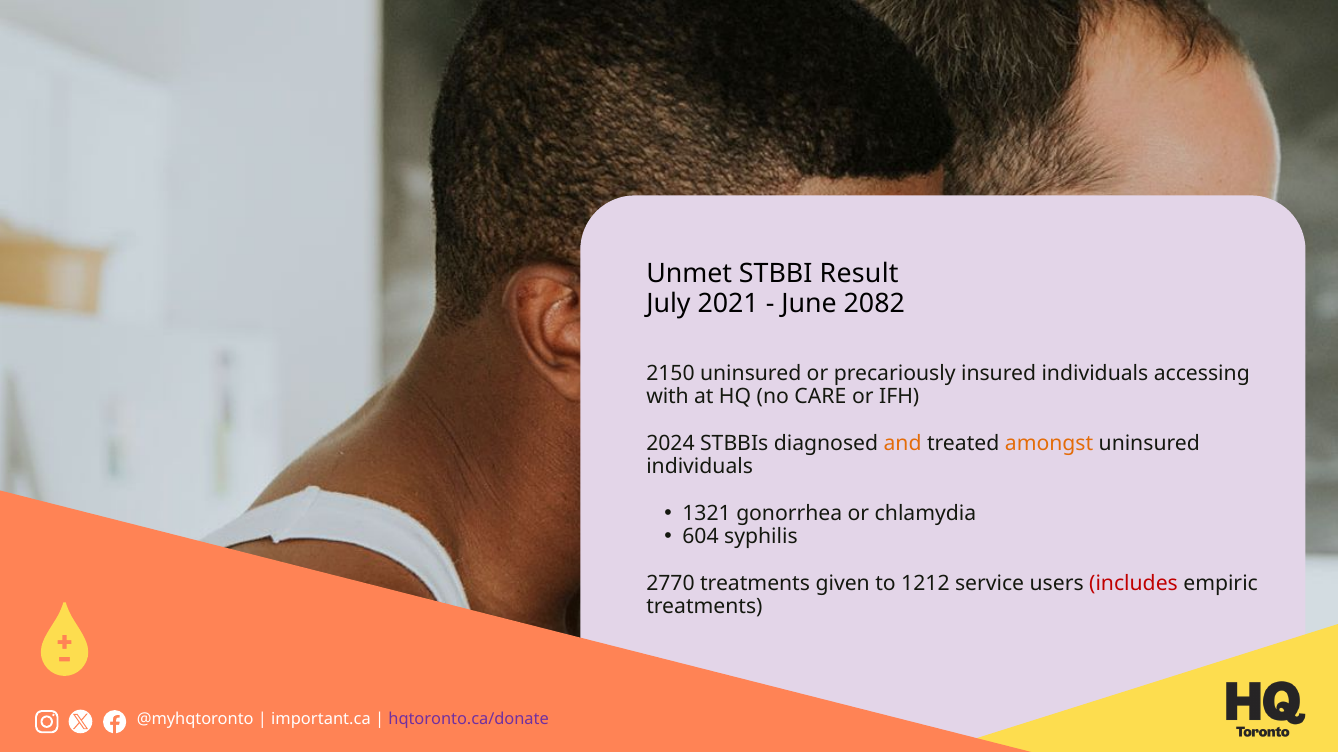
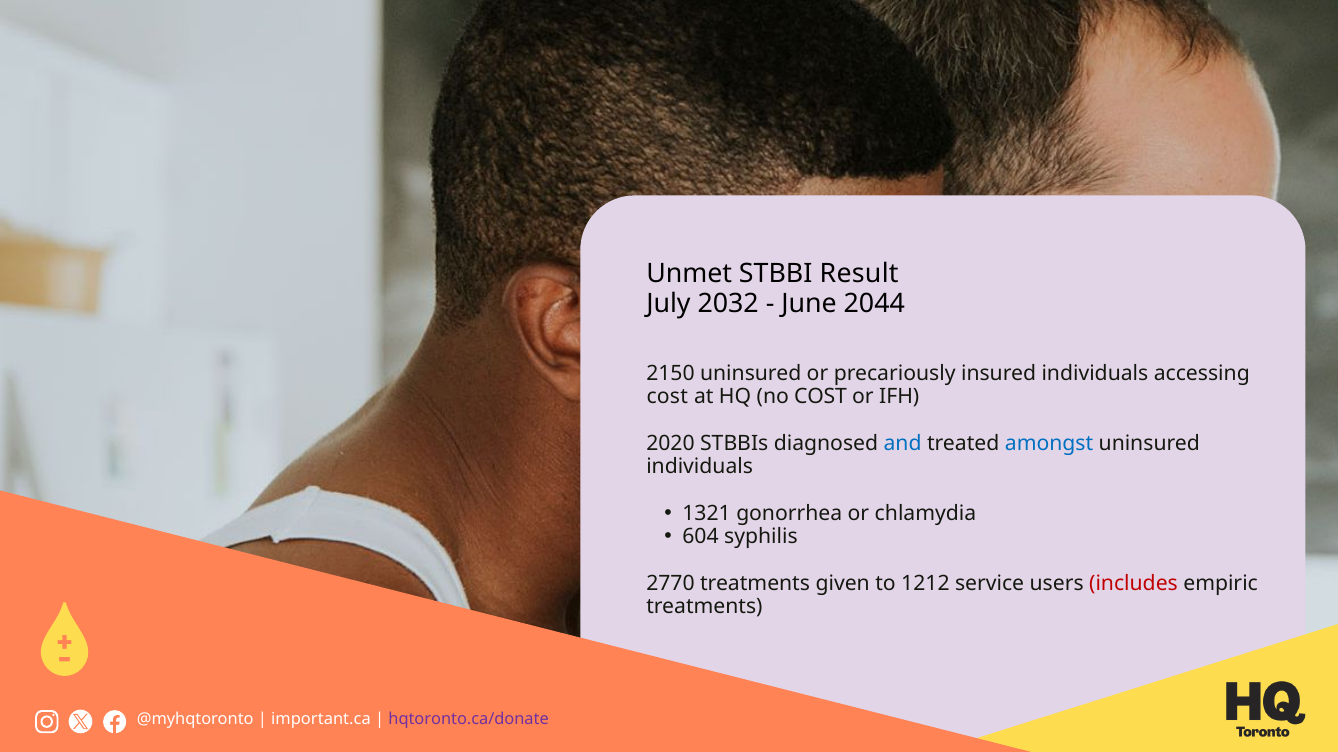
2021: 2021 -> 2032 (728, 304)
2082: 2082 -> 2044 (874, 304)
with: with -> cost (667, 397)
no CARE: CARE -> COST (821, 397)
2024: 2024 -> 2020 (670, 444)
and colour: orange -> blue (903, 444)
amongst colour: orange -> blue (1049, 444)
